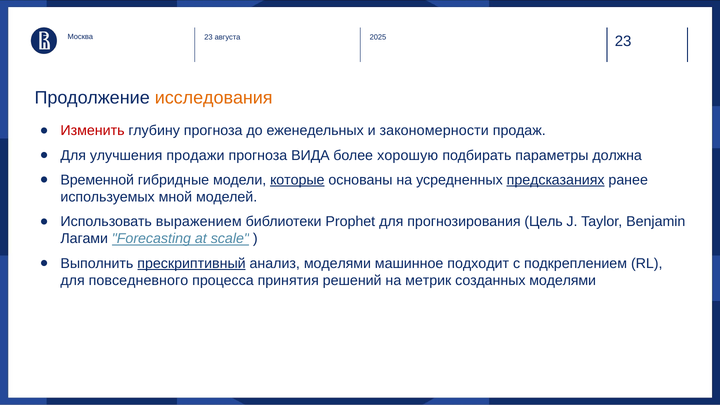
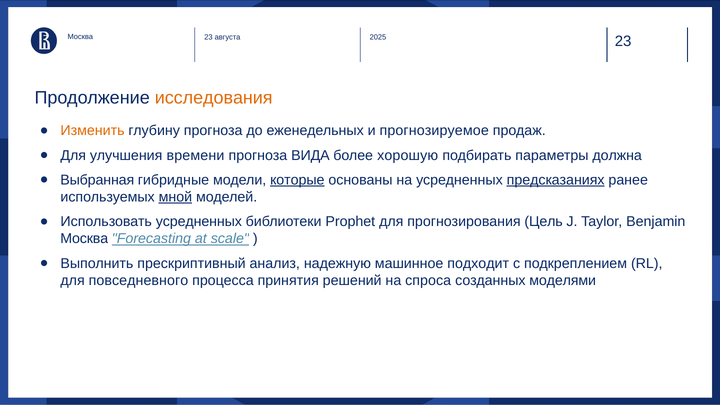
Изменить colour: red -> orange (93, 131)
закономерности: закономерности -> прогнозируемое (434, 131)
продажи: продажи -> времени (195, 155)
Временной: Временной -> Выбранная (97, 180)
мной underline: none -> present (175, 197)
Использовать выражением: выражением -> усредненных (199, 222)
Лагами: Лагами -> Москва (84, 239)
прескриптивный underline: present -> none (192, 263)
анализ моделями: моделями -> надежную (337, 263)
метрик: метрик -> спроса (428, 280)
